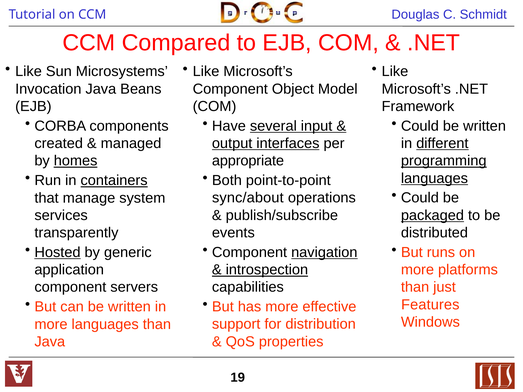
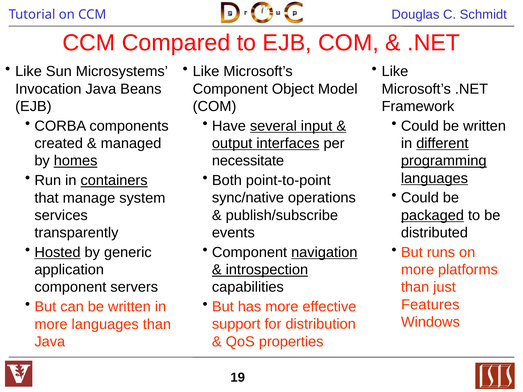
appropriate: appropriate -> necessitate (248, 161)
sync/about: sync/about -> sync/native (248, 198)
